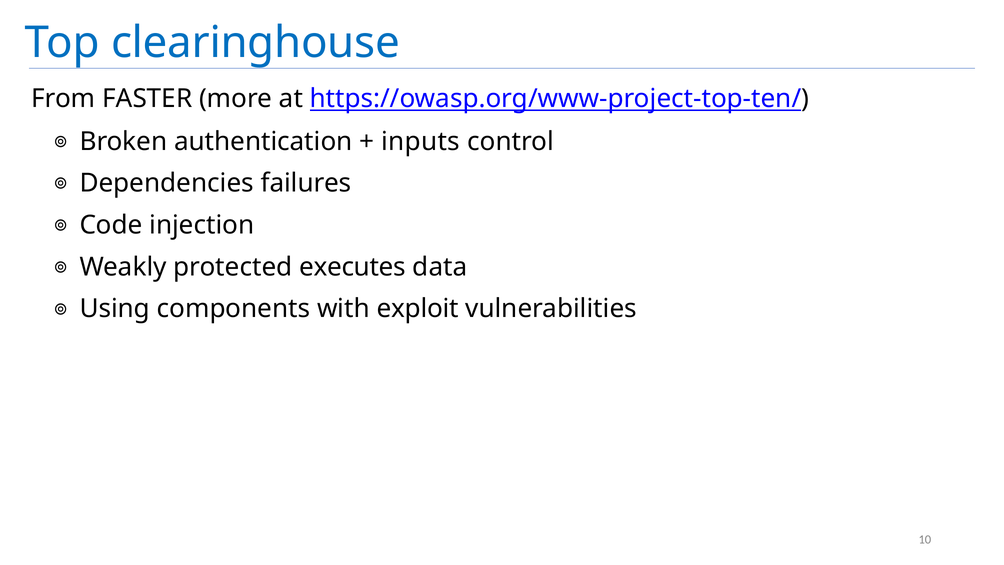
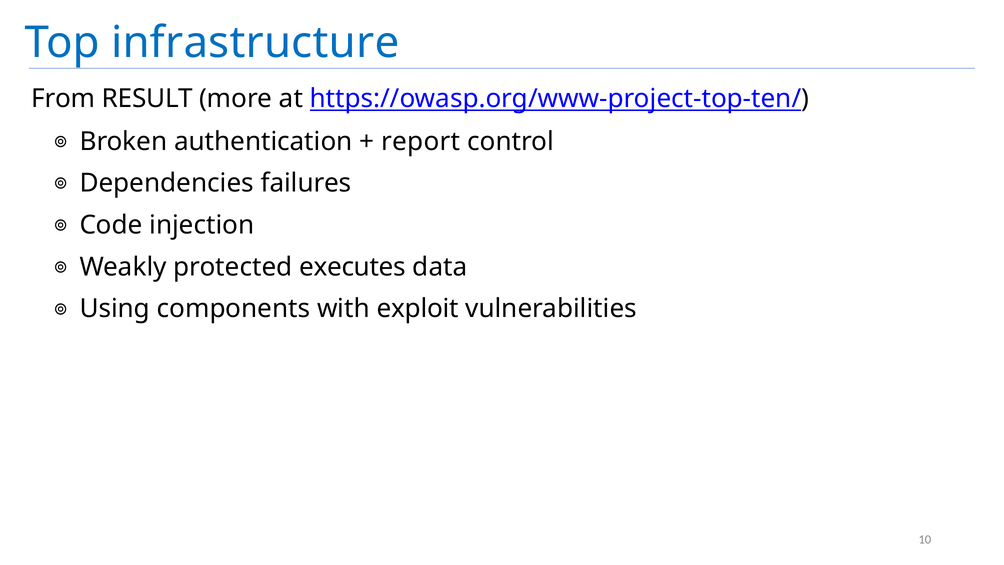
clearinghouse: clearinghouse -> infrastructure (255, 43)
FASTER: FASTER -> RESULT (147, 98)
inputs: inputs -> report (421, 141)
